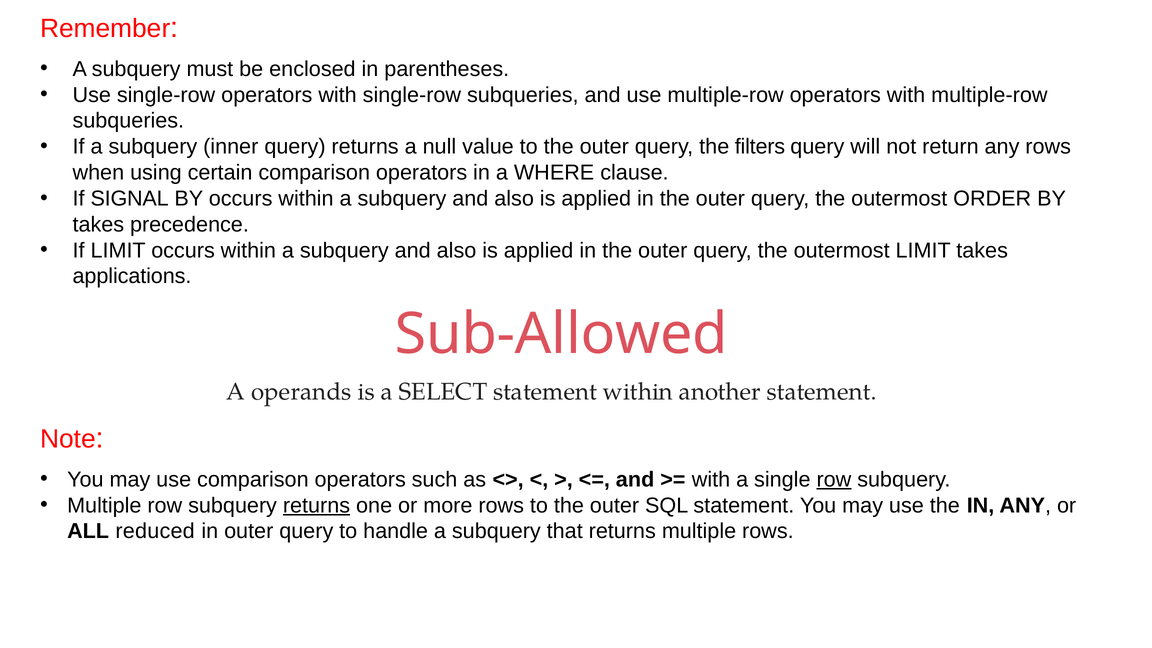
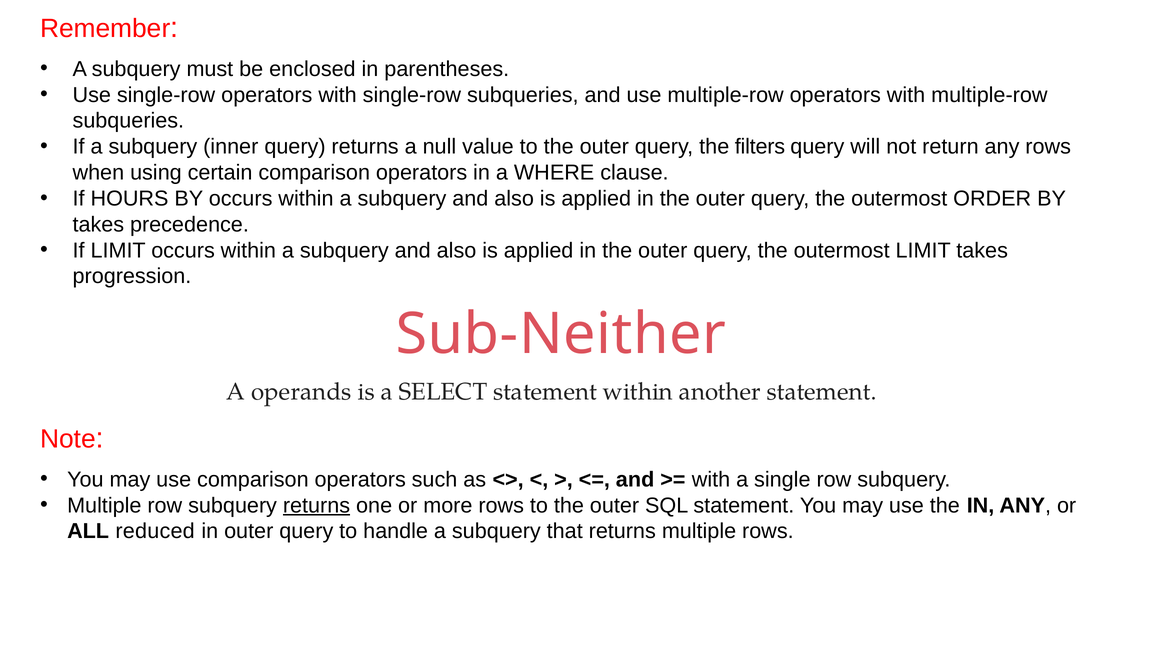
SIGNAL: SIGNAL -> HOURS (130, 199)
applications: applications -> progression (132, 276)
Sub-Allowed: Sub-Allowed -> Sub-Neither (561, 334)
row underline: present -> none (834, 479)
